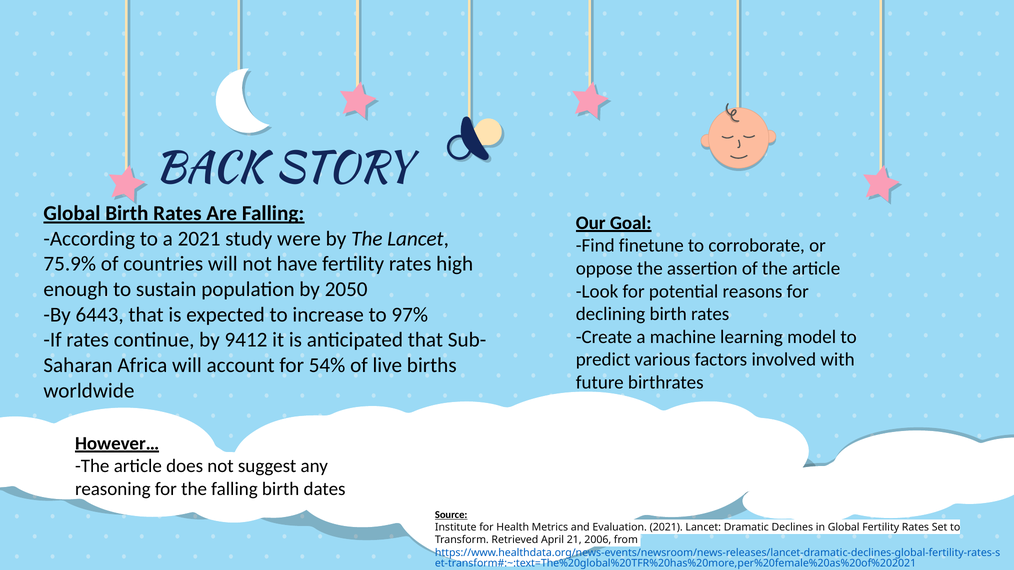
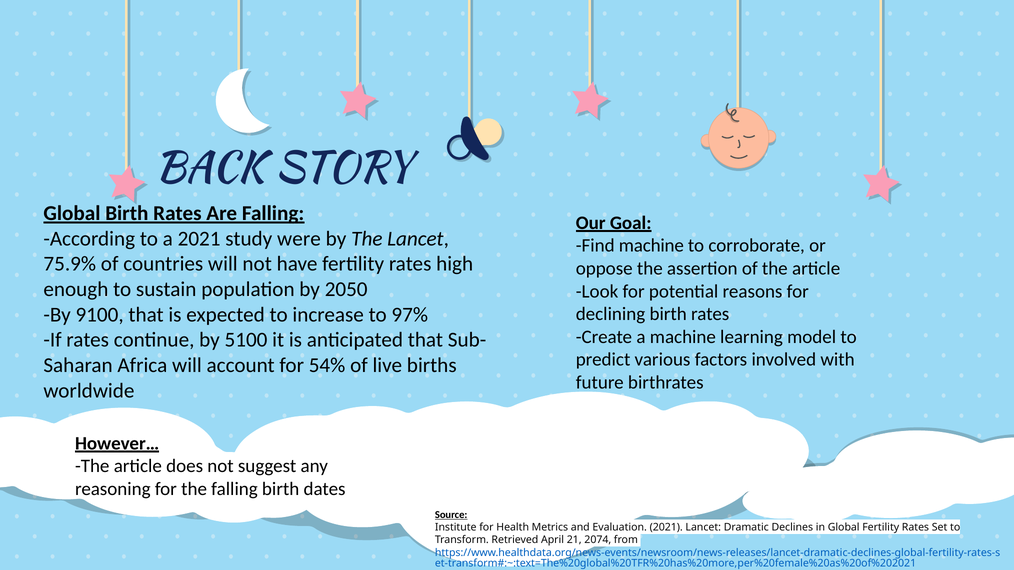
Find finetune: finetune -> machine (651, 246)
6443: 6443 -> 9100 (100, 315)
9412: 9412 -> 5100 (246, 340)
2006: 2006 -> 2074 (598, 540)
